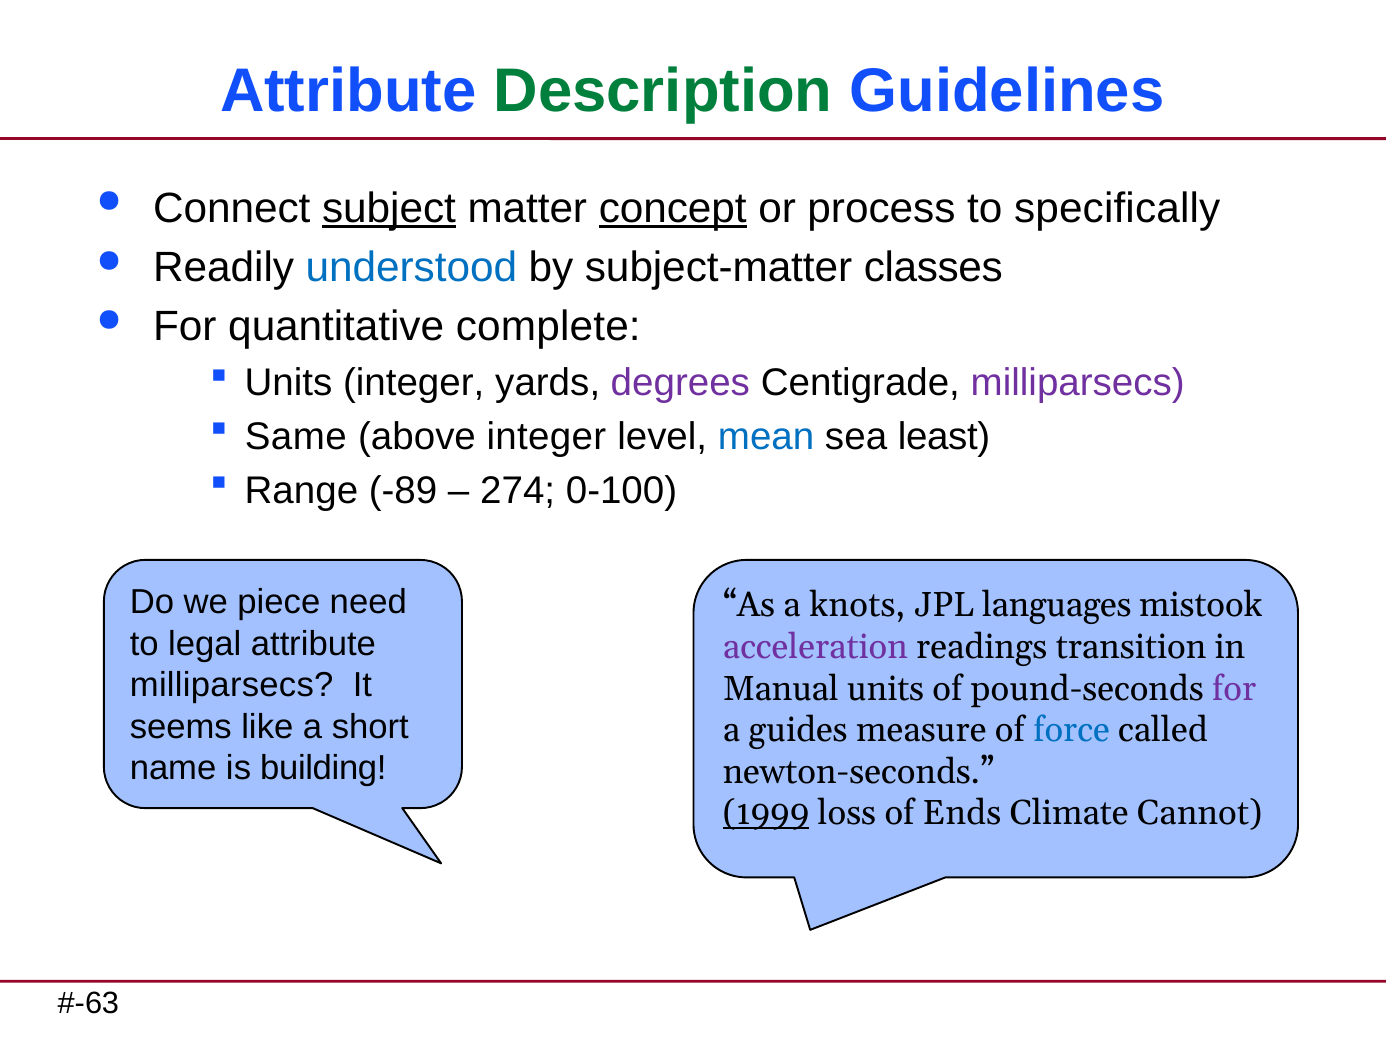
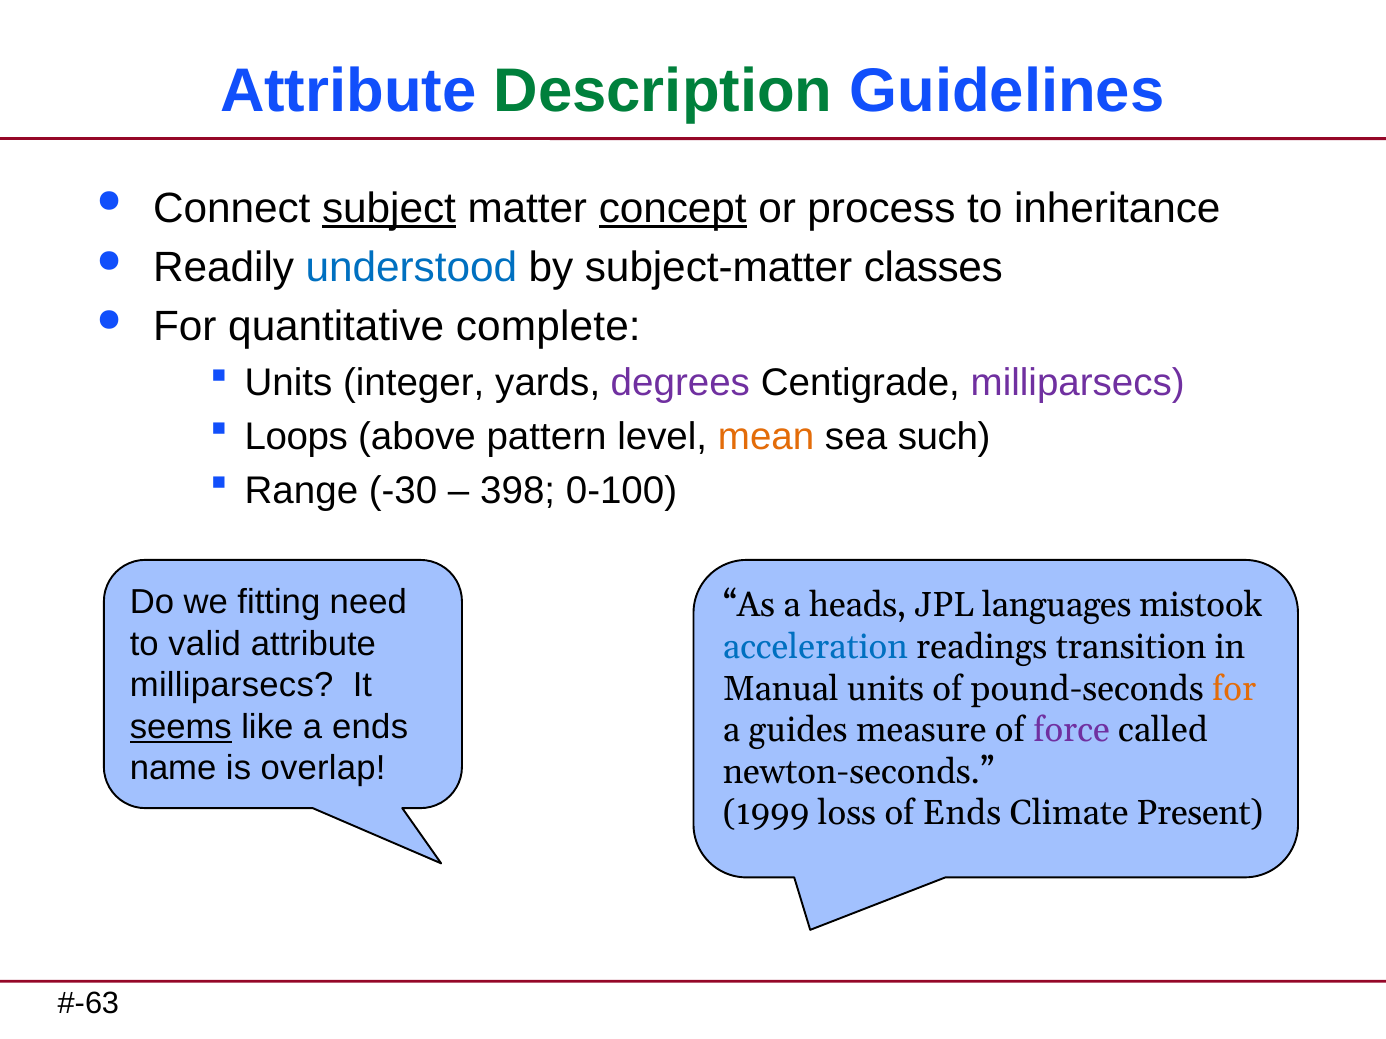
specifically: specifically -> inheritance (1117, 208)
Same: Same -> Loops (296, 437)
above integer: integer -> pattern (547, 437)
mean colour: blue -> orange (766, 437)
least: least -> such (944, 437)
-89: -89 -> -30 (403, 491)
274: 274 -> 398 (518, 491)
piece: piece -> fitting (279, 602)
knots: knots -> heads (858, 606)
legal: legal -> valid (205, 644)
acceleration colour: purple -> blue (815, 647)
for colour: purple -> orange (1234, 689)
seems underline: none -> present (181, 727)
a short: short -> ends (370, 727)
force colour: blue -> purple (1072, 731)
building: building -> overlap (323, 769)
1999 underline: present -> none (766, 814)
Cannot: Cannot -> Present (1200, 814)
